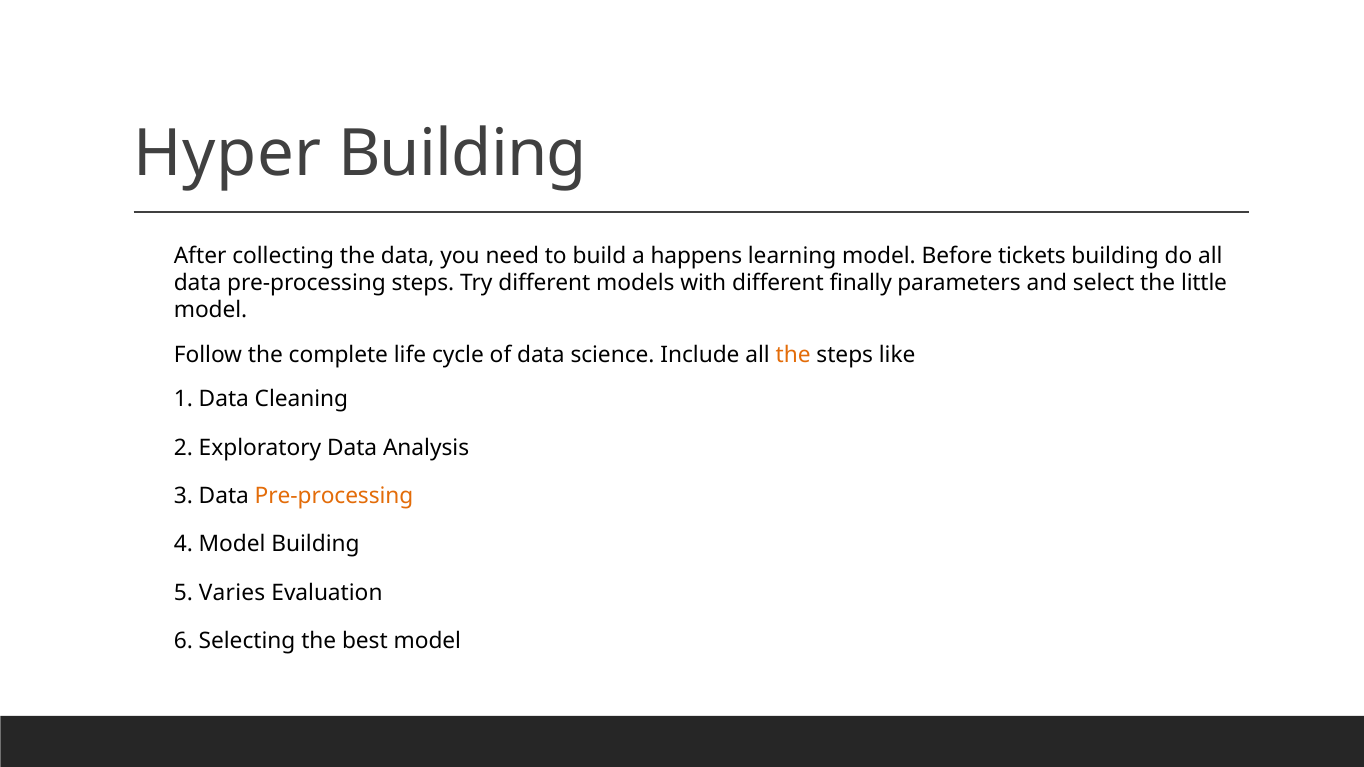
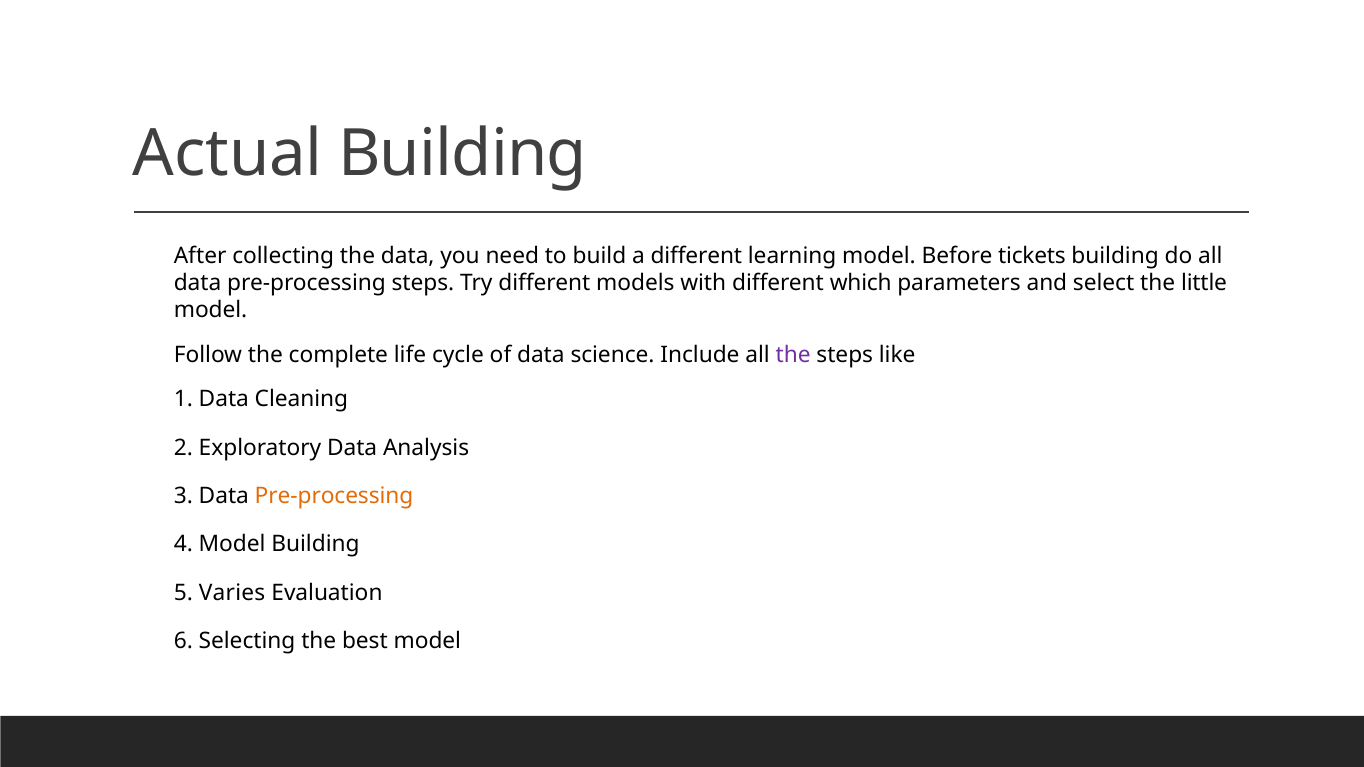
Hyper: Hyper -> Actual (228, 154)
a happens: happens -> different (696, 256)
finally: finally -> which (861, 283)
the colour: orange -> purple (793, 355)
